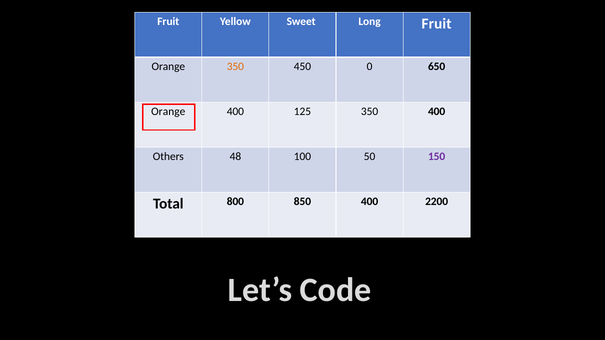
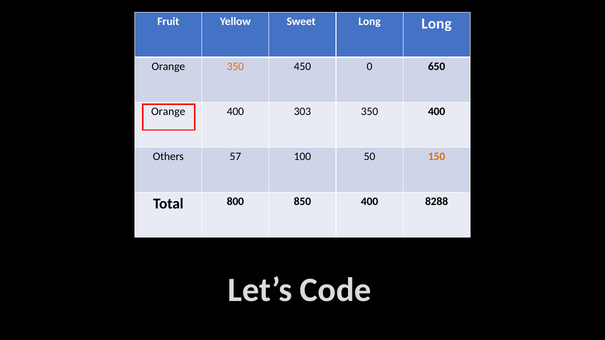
Long Fruit: Fruit -> Long (437, 24)
125: 125 -> 303 (302, 112)
48: 48 -> 57 (235, 157)
150 colour: purple -> orange (437, 157)
2200: 2200 -> 8288 (437, 202)
